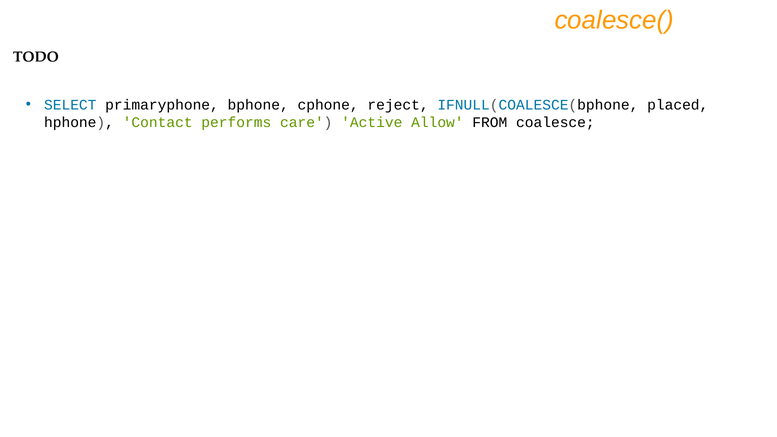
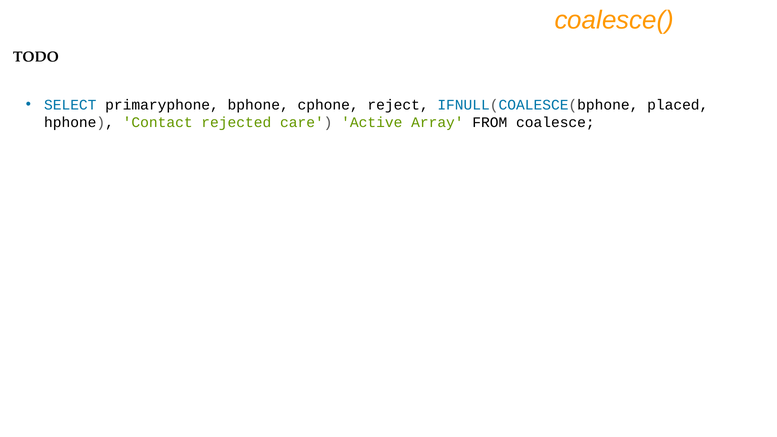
performs: performs -> rejected (236, 122)
Allow: Allow -> Array (437, 122)
